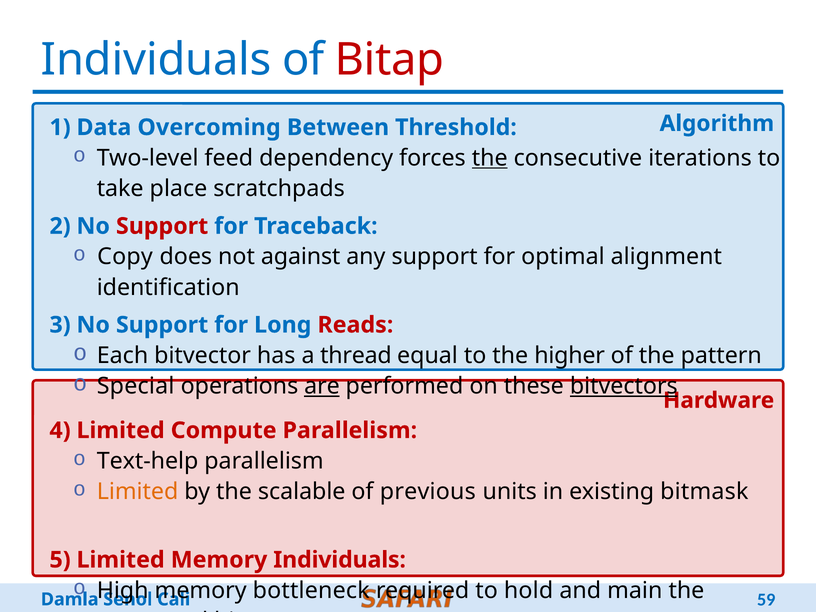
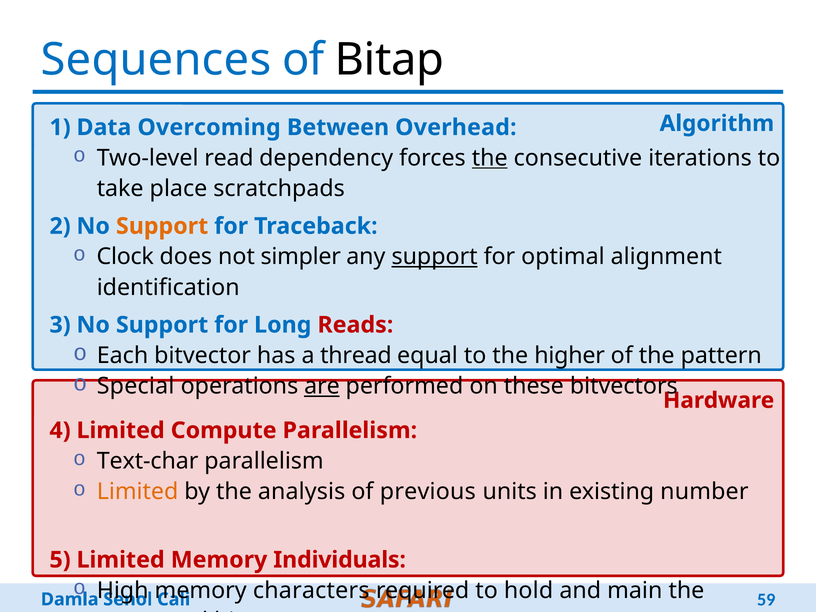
Individuals: Individuals -> Sequences (156, 60)
Bitap colour: red -> black (389, 60)
Threshold: Threshold -> Overhead (456, 127)
feed: feed -> read (229, 158)
Support colour: red -> orange (162, 226)
Copy: Copy -> Clock (125, 257)
against: against -> simpler (301, 257)
support underline: none -> present (435, 257)
bitvectors underline: present -> none (624, 386)
Text-help: Text-help -> Text-char (148, 461)
scalable: scalable -> analysis (302, 492)
bitmask: bitmask -> number (704, 492)
bottleneck: bottleneck -> characters (311, 590)
